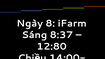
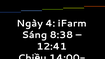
8: 8 -> 4 (50, 23)
8:37: 8:37 -> 8:38 (61, 35)
12:80: 12:80 -> 12:41 (52, 46)
